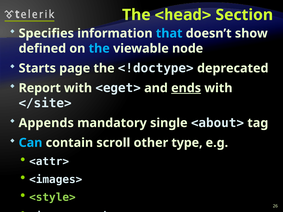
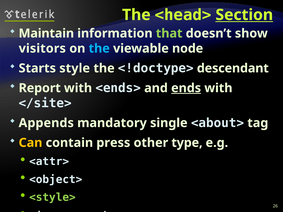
Section underline: none -> present (244, 15)
Specifies: Specifies -> Maintain (46, 33)
that colour: light blue -> light green (169, 33)
defined: defined -> visitors (42, 49)
page: page -> style (75, 68)
deprecated: deprecated -> descendant (233, 68)
<eget>: <eget> -> <ends> (118, 88)
Can colour: light blue -> yellow (30, 143)
scroll: scroll -> press (113, 143)
<images>: <images> -> <object> (56, 180)
